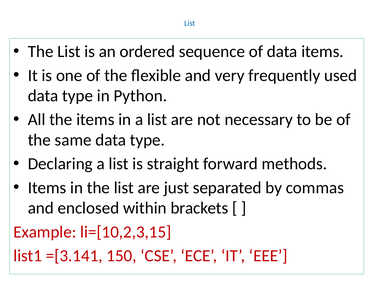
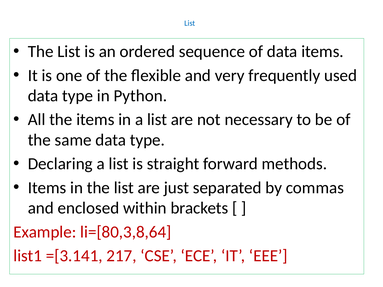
li=[10,2,3,15: li=[10,2,3,15 -> li=[80,3,8,64 (126, 232)
150: 150 -> 217 (122, 256)
